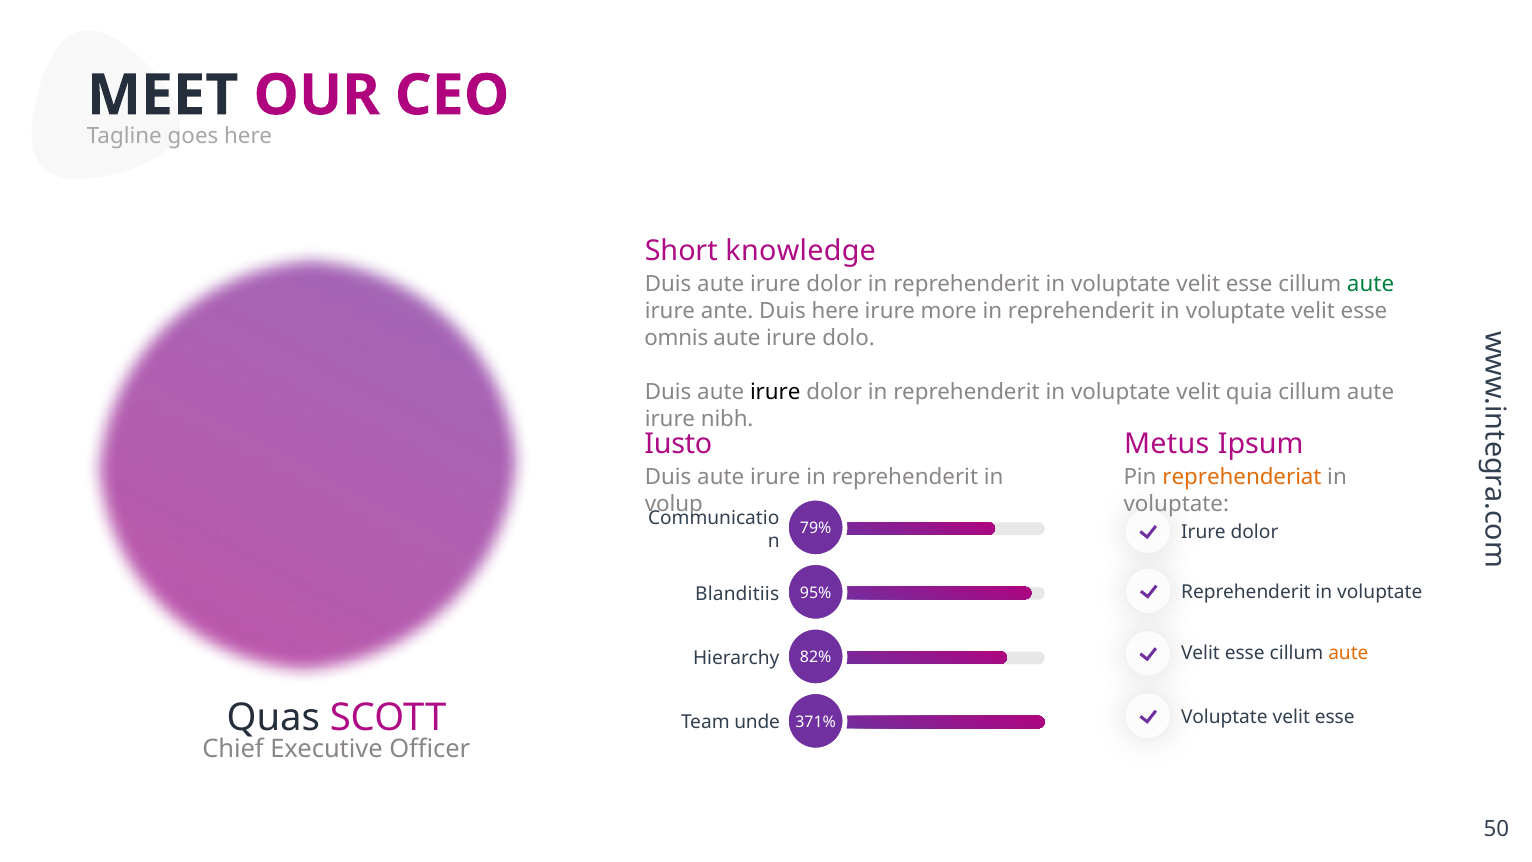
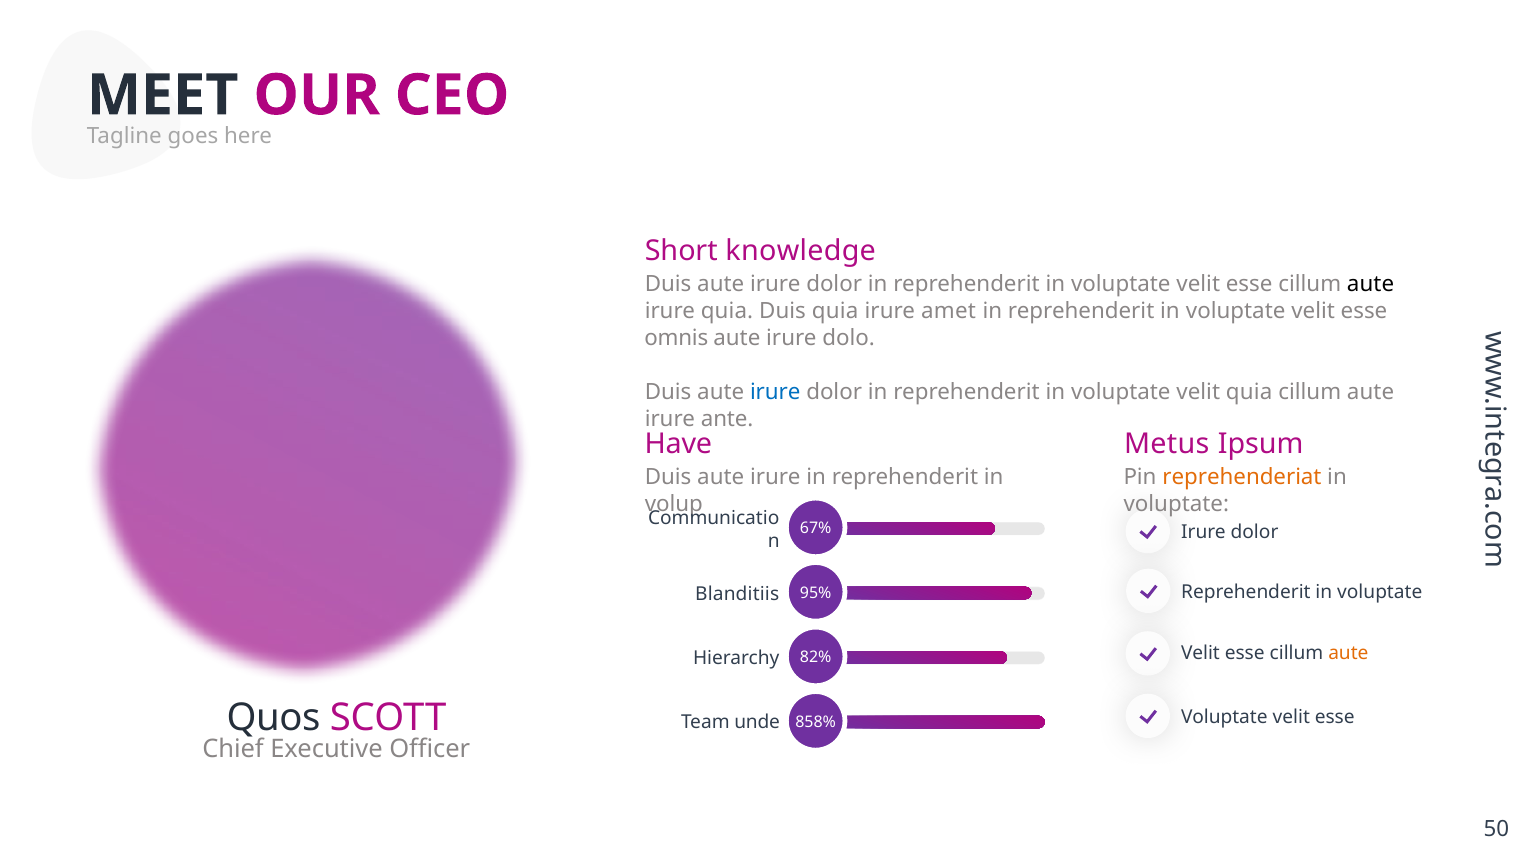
aute colour: green -> black (1371, 285)
irure ante: ante -> quia (727, 311)
Duis here: here -> quia (835, 311)
more: more -> amet (949, 311)
irure colour: black -> blue (775, 392)
nibh: nibh -> ante (727, 419)
Iusto: Iusto -> Have (678, 444)
79%: 79% -> 67% (816, 528)
Quas: Quas -> Quos (273, 717)
371%: 371% -> 858% (816, 722)
